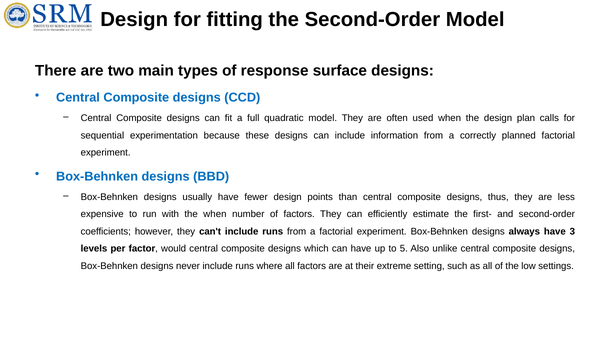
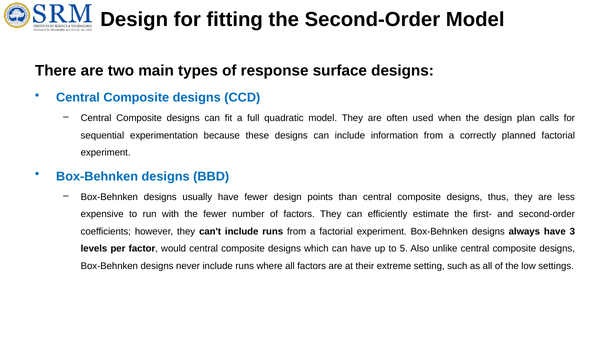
the when: when -> fewer (215, 214)
